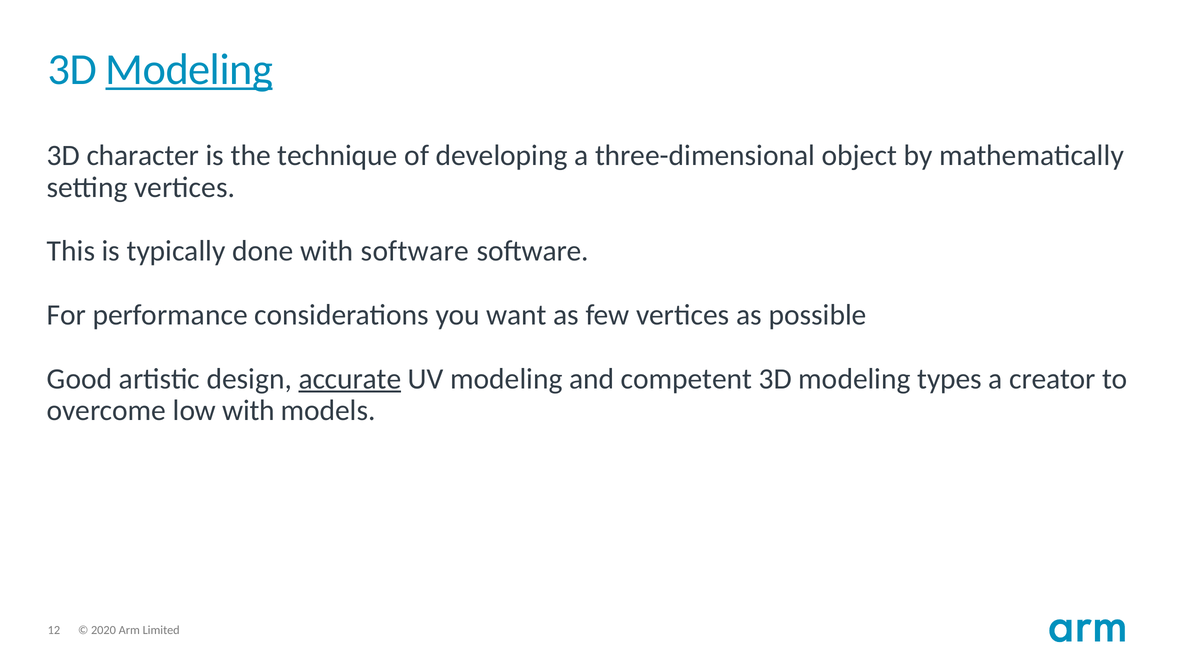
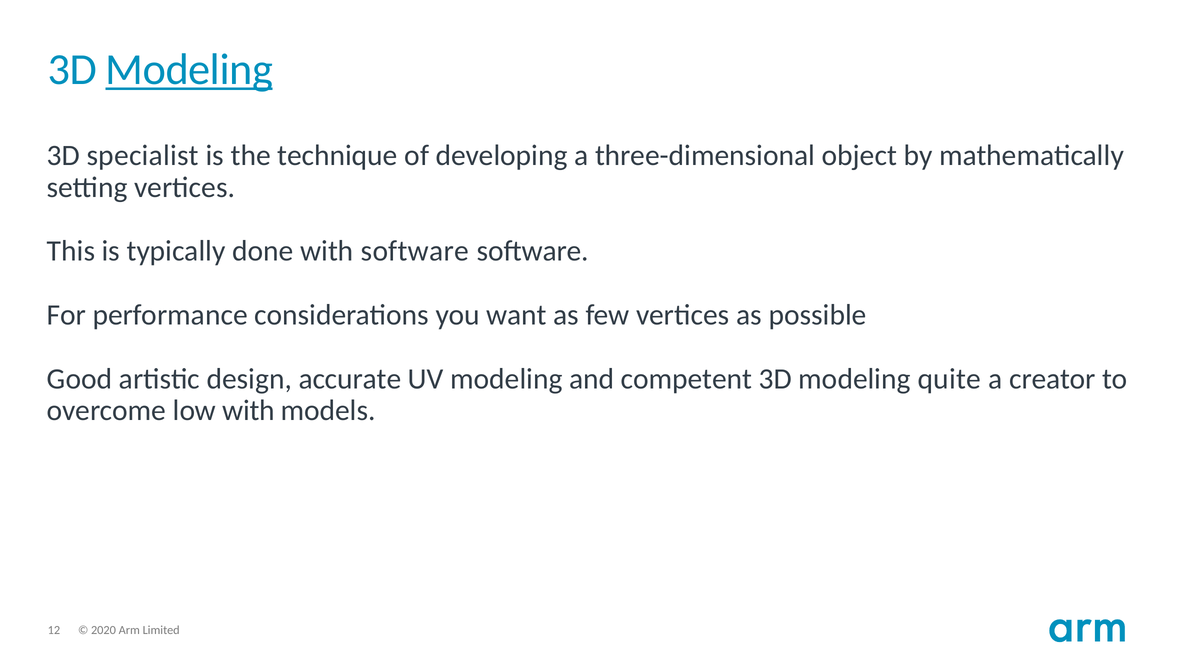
character: character -> specialist (143, 155)
accurate underline: present -> none (350, 379)
types: types -> quite (949, 379)
